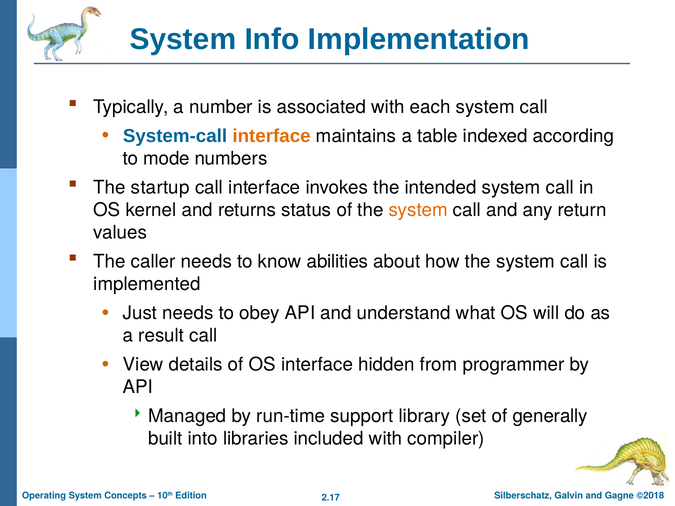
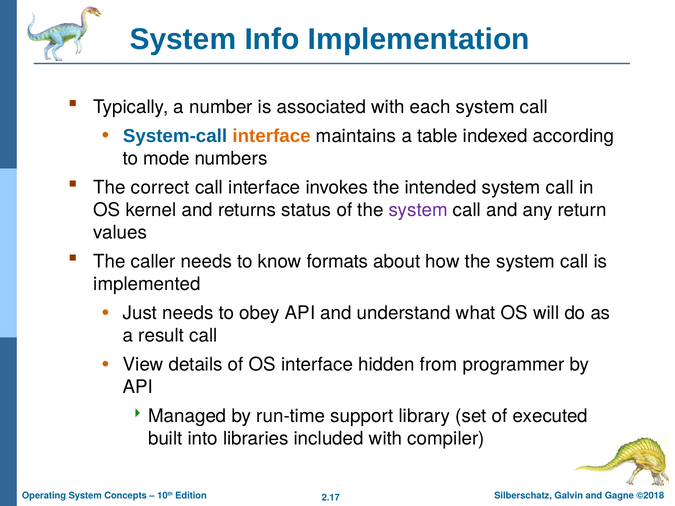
startup: startup -> correct (160, 188)
system colour: orange -> purple (418, 210)
abilities: abilities -> formats (337, 262)
generally: generally -> executed (550, 416)
